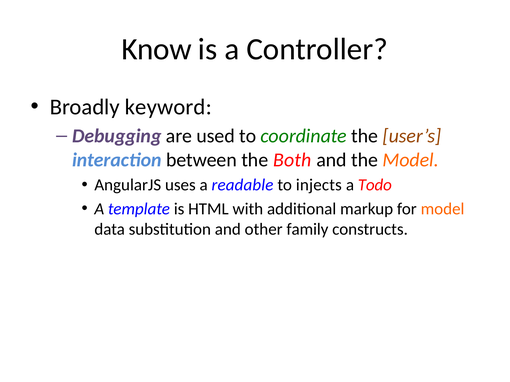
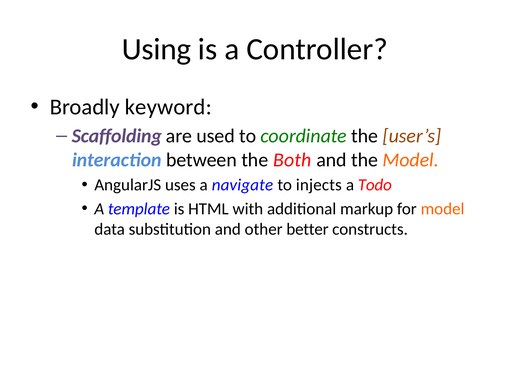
Know: Know -> Using (157, 49)
Debugging: Debugging -> Scaffolding (117, 136)
readable: readable -> navigate (242, 185)
family: family -> better (307, 229)
